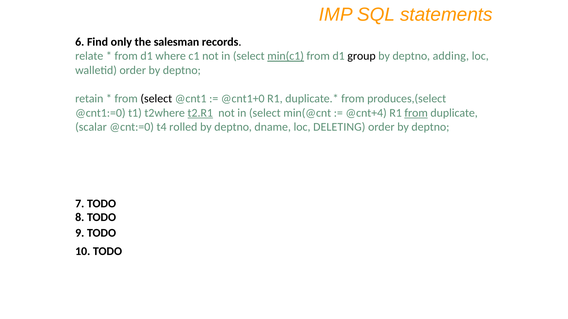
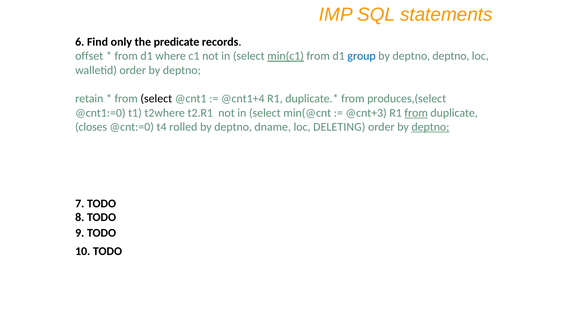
salesman: salesman -> predicate (177, 42)
relate: relate -> offset (89, 56)
group colour: black -> blue (362, 56)
deptno adding: adding -> deptno (451, 56)
@cnt1+0: @cnt1+0 -> @cnt1+4 (243, 99)
t2.R1 underline: present -> none (200, 113)
@cnt+4: @cnt+4 -> @cnt+3 (366, 113)
scalar: scalar -> closes (91, 127)
deptno underline: none -> present (430, 127)
